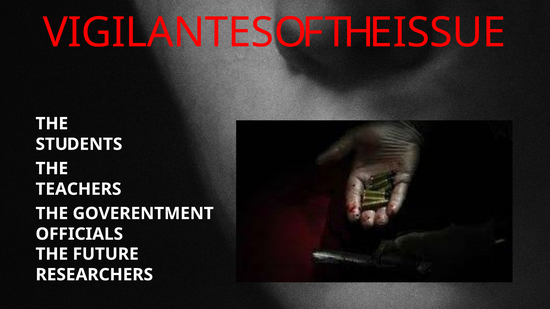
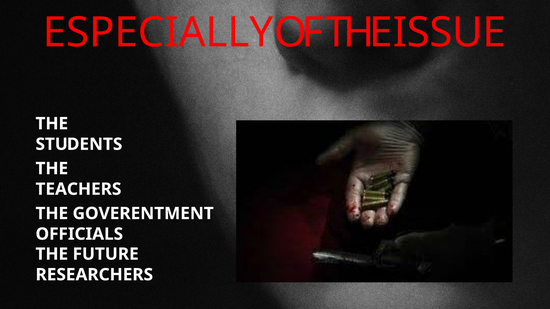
VIGILANTES: VIGILANTES -> ESPECIALLY (158, 33)
